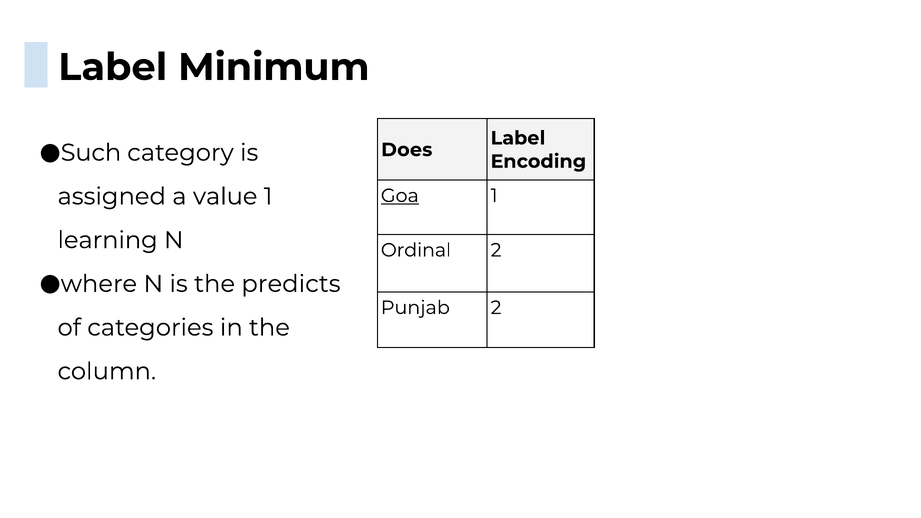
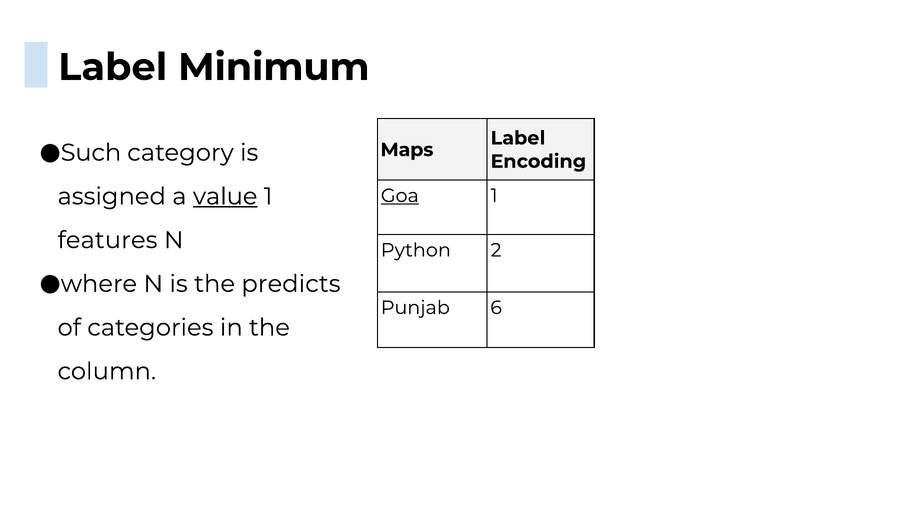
Does: Does -> Maps (407, 150)
value underline: none -> present (225, 196)
learning: learning -> features (108, 240)
Ordinal: Ordinal -> Python (416, 250)
Punjab 2: 2 -> 6 (496, 308)
